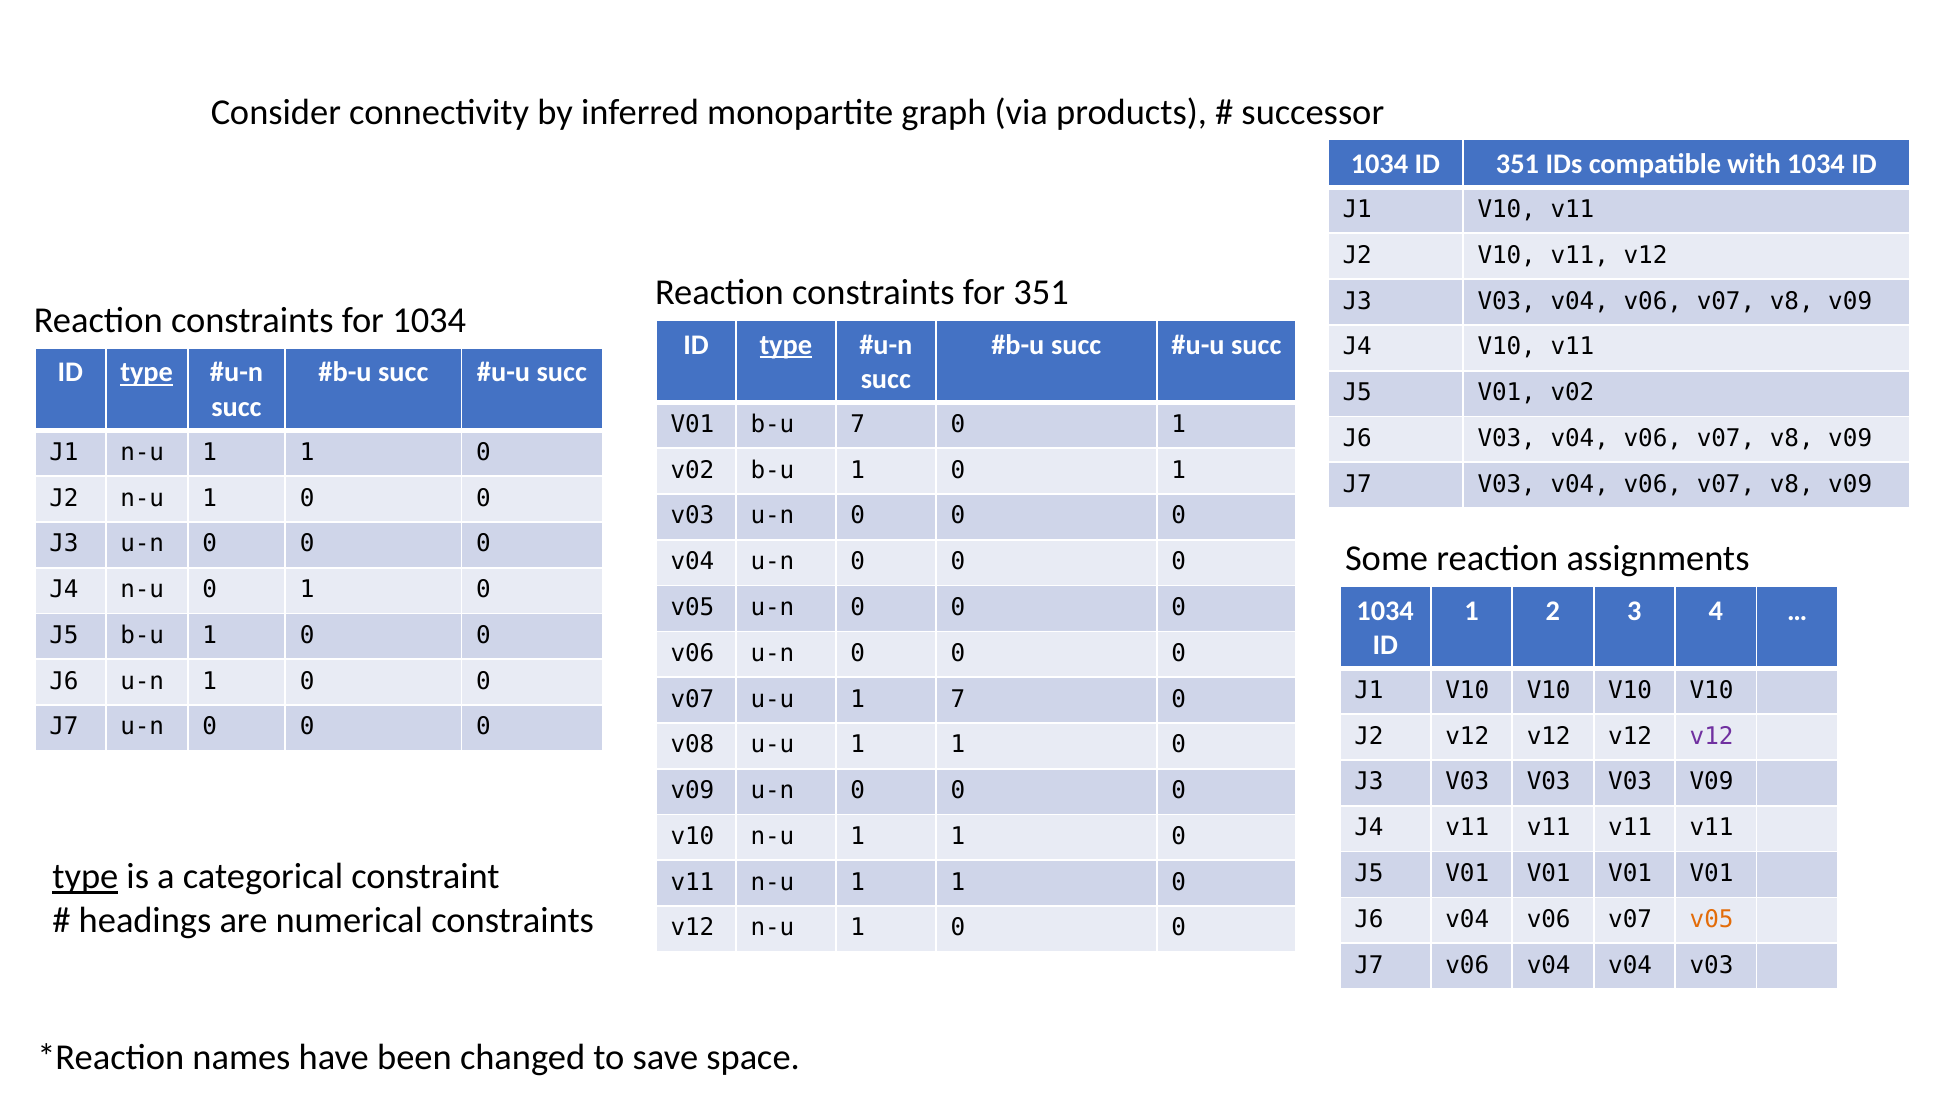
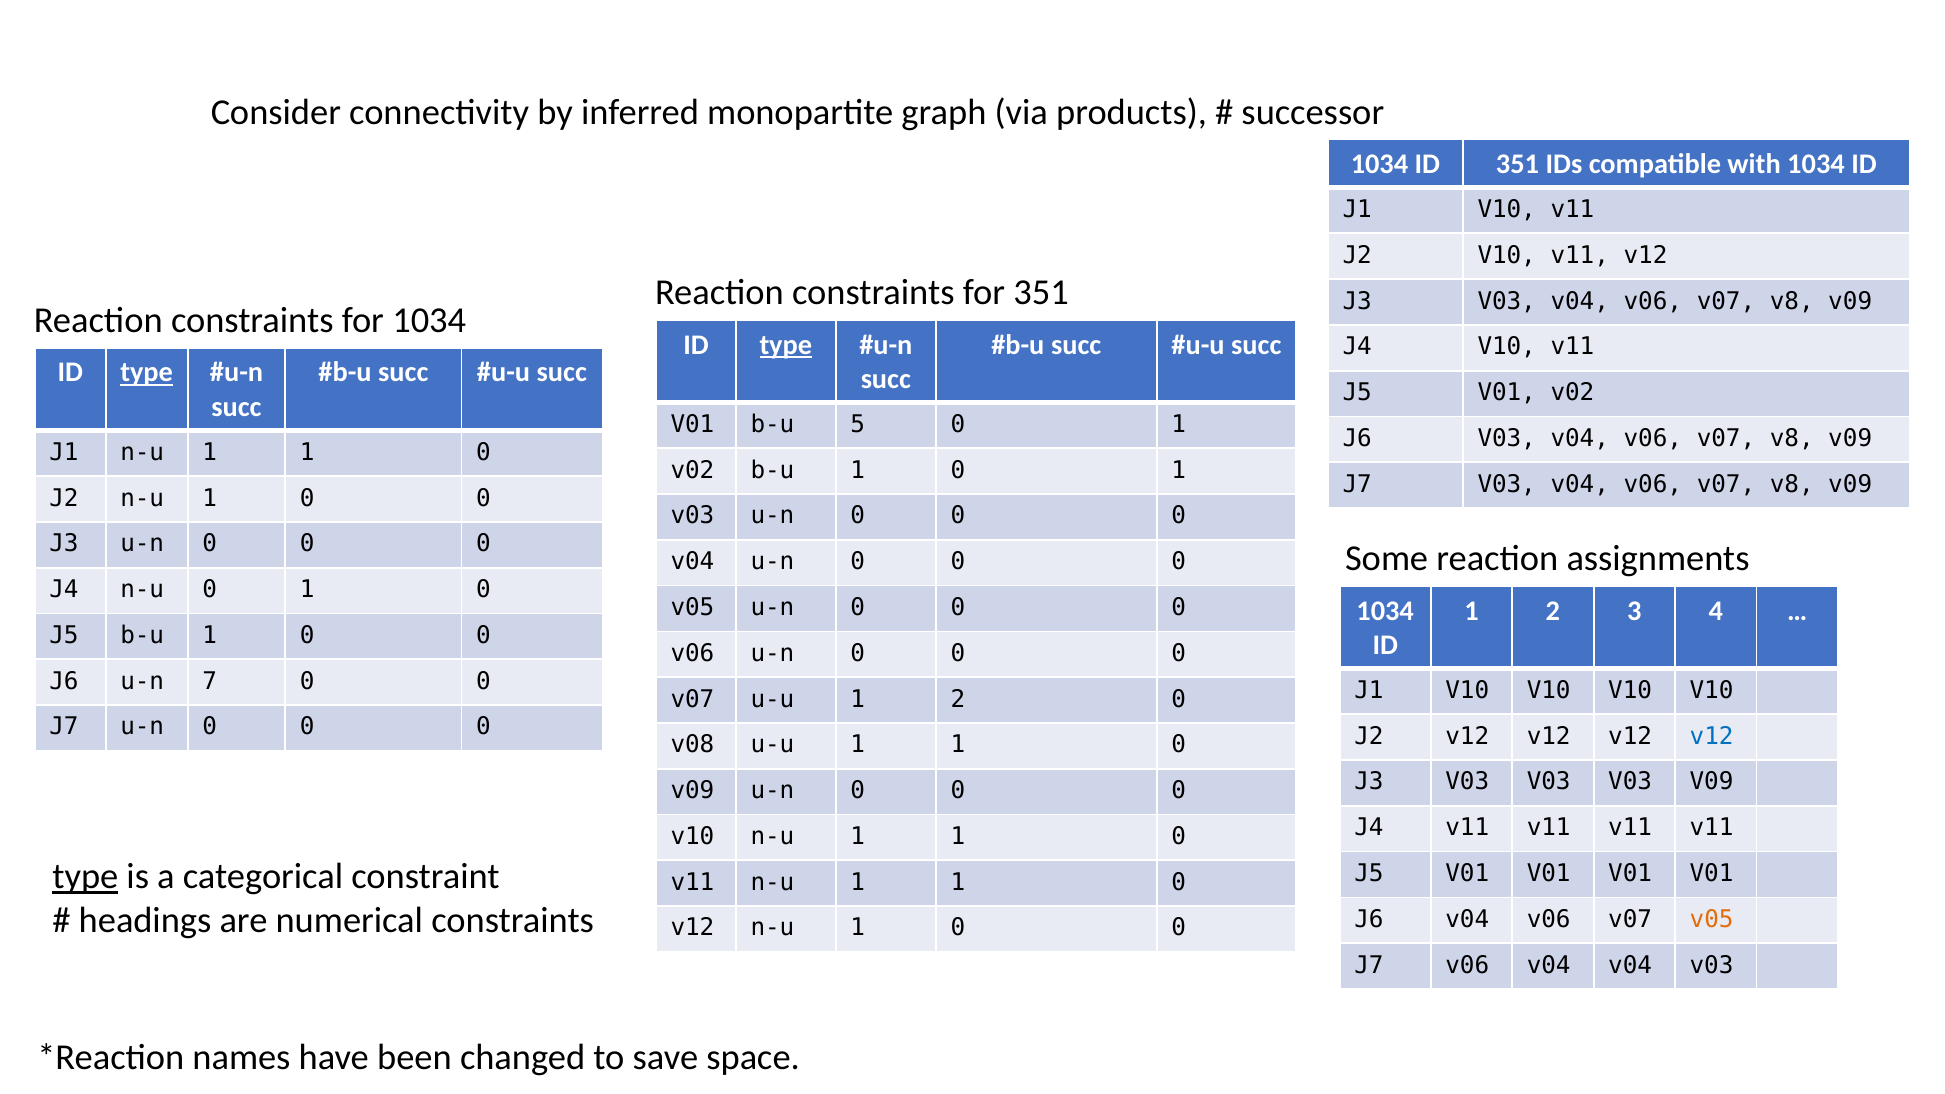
b-u 7: 7 -> 5 (858, 424)
u-n 1: 1 -> 7 (210, 681)
u-u 1 7: 7 -> 2 (958, 699)
v12 colour: purple -> blue (1712, 736)
